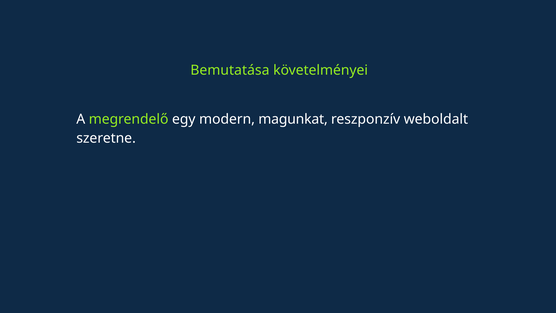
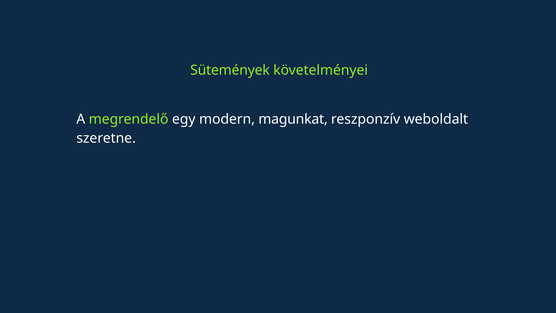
Bemutatása: Bemutatása -> Sütemények (230, 70)
